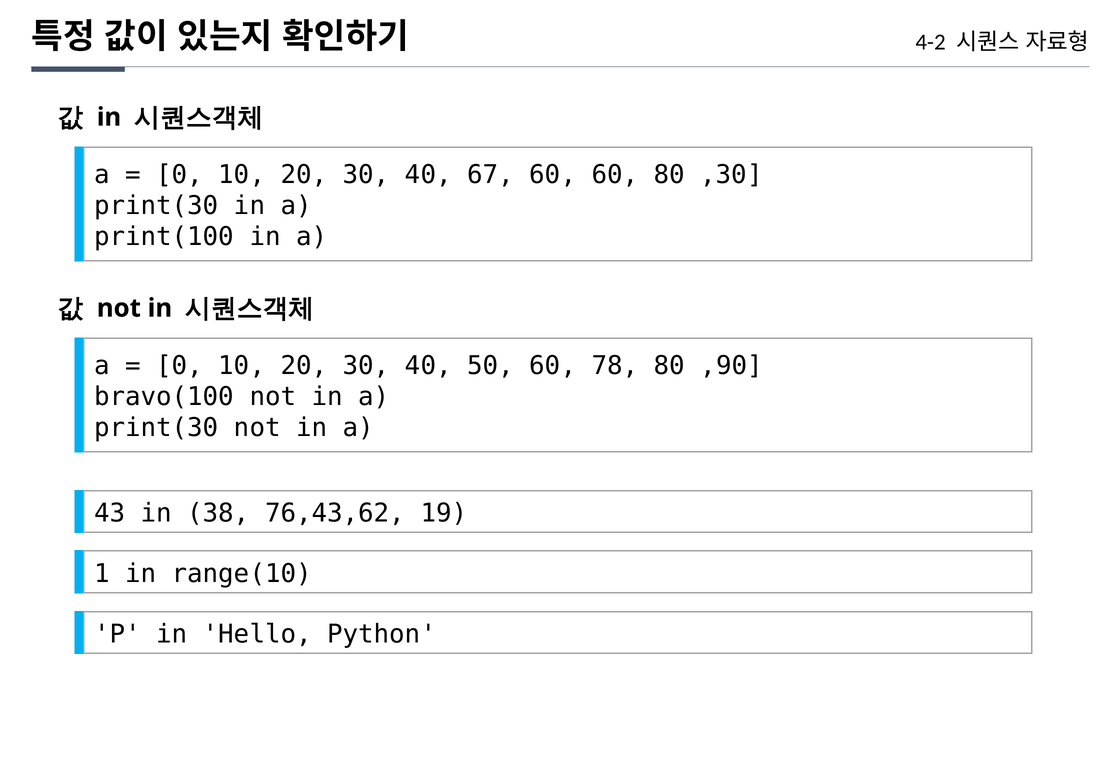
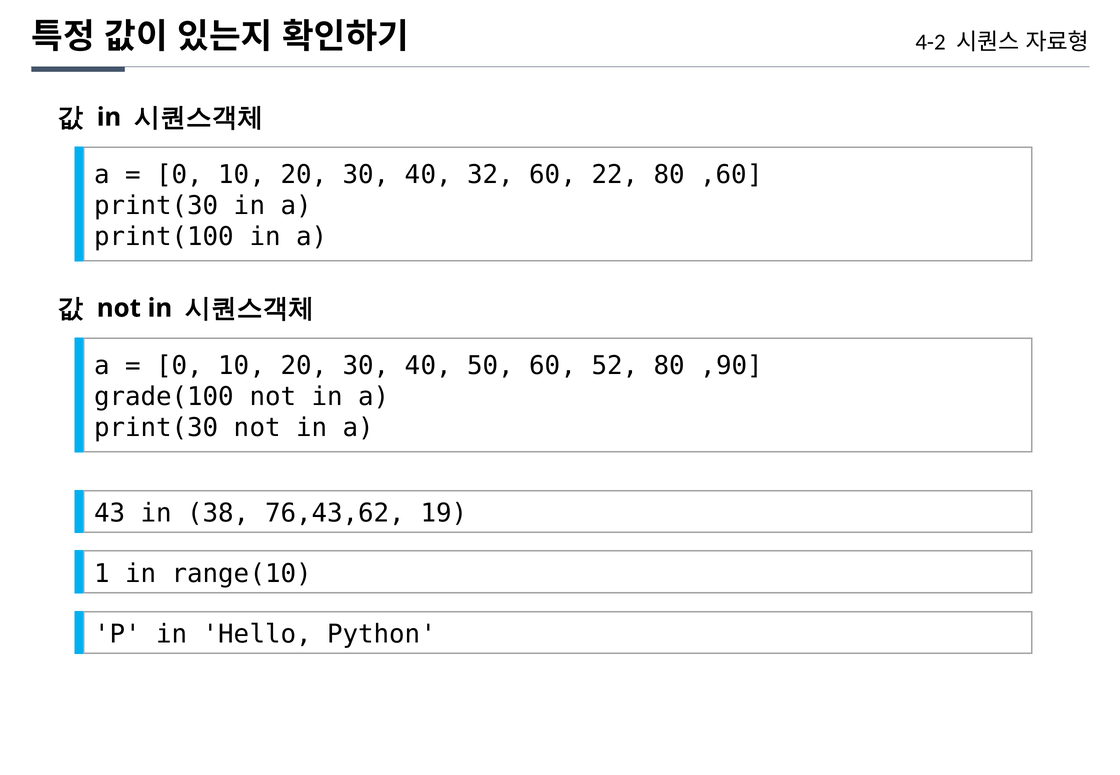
67: 67 -> 32 (491, 175)
60 60: 60 -> 22 (615, 175)
,30: ,30 -> ,60 (731, 175)
78: 78 -> 52 (615, 366)
bravo(100: bravo(100 -> grade(100 (164, 397)
